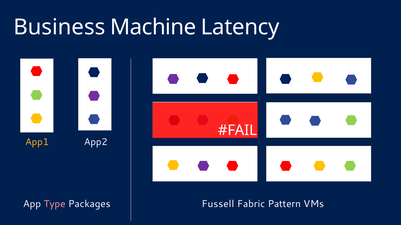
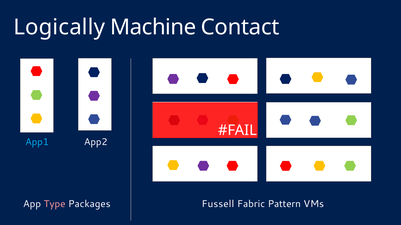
Business: Business -> Logically (59, 27)
Latency: Latency -> Contact (240, 27)
App1 colour: yellow -> light blue (37, 142)
